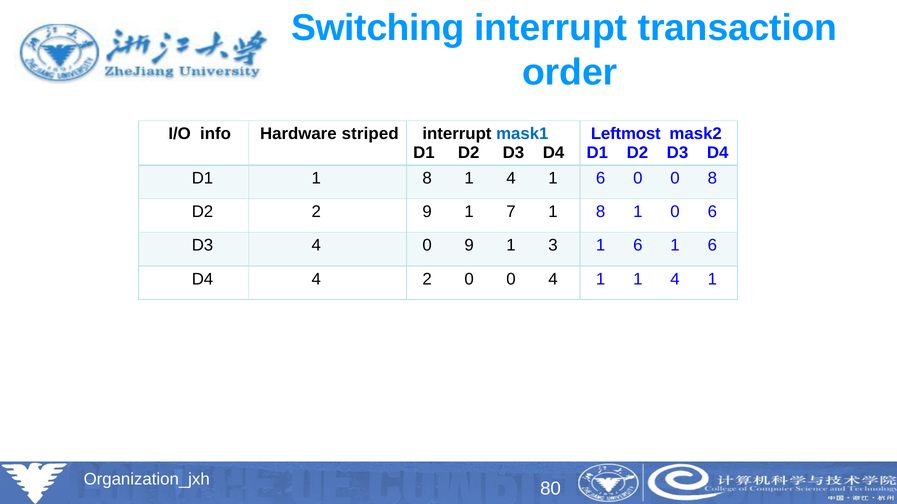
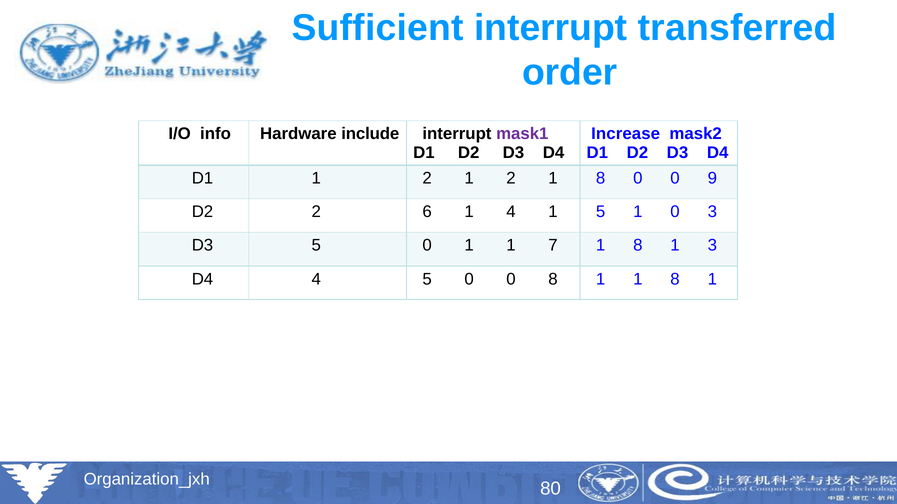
Switching: Switching -> Sufficient (378, 28)
transaction: transaction -> transferred (737, 28)
striped: striped -> include (370, 134)
mask1 colour: blue -> purple (522, 134)
Leftmost: Leftmost -> Increase (626, 134)
D1 1 8: 8 -> 2 (427, 178)
4: 4 -> 2 (511, 178)
6: 6 -> 8 (601, 178)
0 8: 8 -> 9 (712, 178)
2 9: 9 -> 6 (427, 212)
1 7: 7 -> 4 (511, 212)
8: 8 -> 5 (601, 212)
0 6: 6 -> 3 (712, 212)
D3 4: 4 -> 5 (316, 246)
0 9: 9 -> 1 (469, 246)
3: 3 -> 7 (553, 246)
6: 6 -> 8 (638, 246)
6: 6 -> 3 (712, 246)
4 2: 2 -> 5 (427, 279)
0 4: 4 -> 8 (553, 279)
1 1 4: 4 -> 8 (675, 279)
